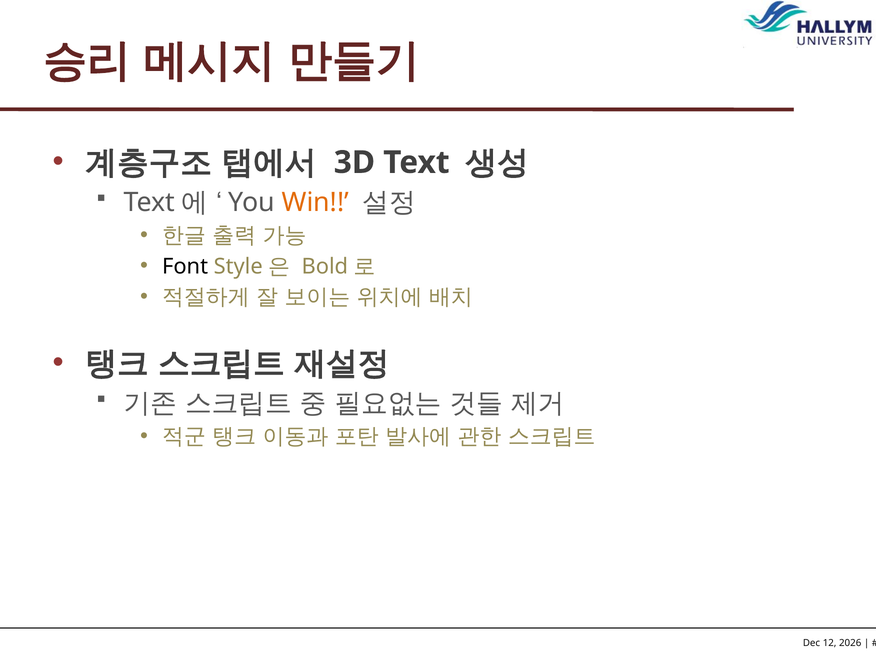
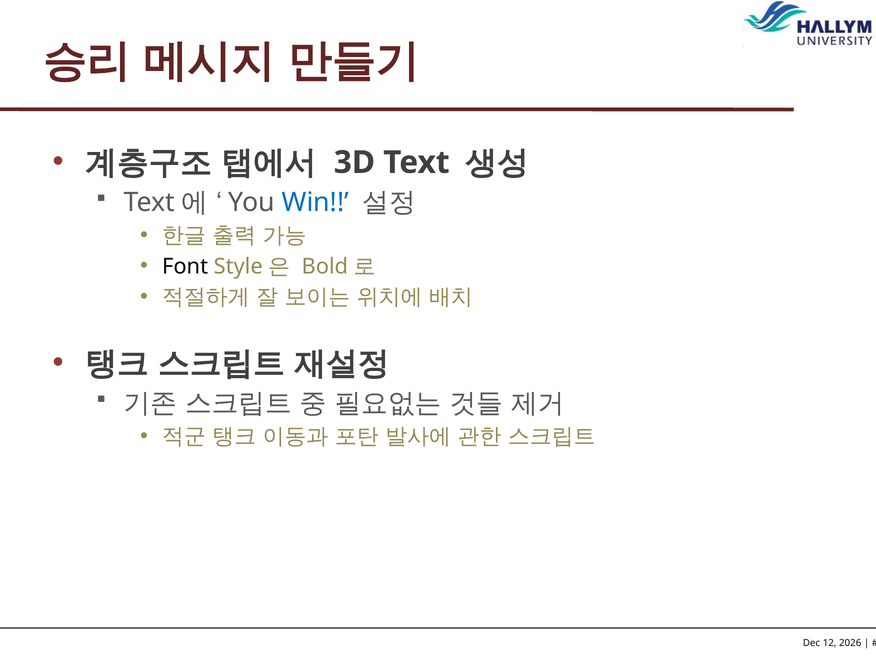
Win colour: orange -> blue (315, 202)
